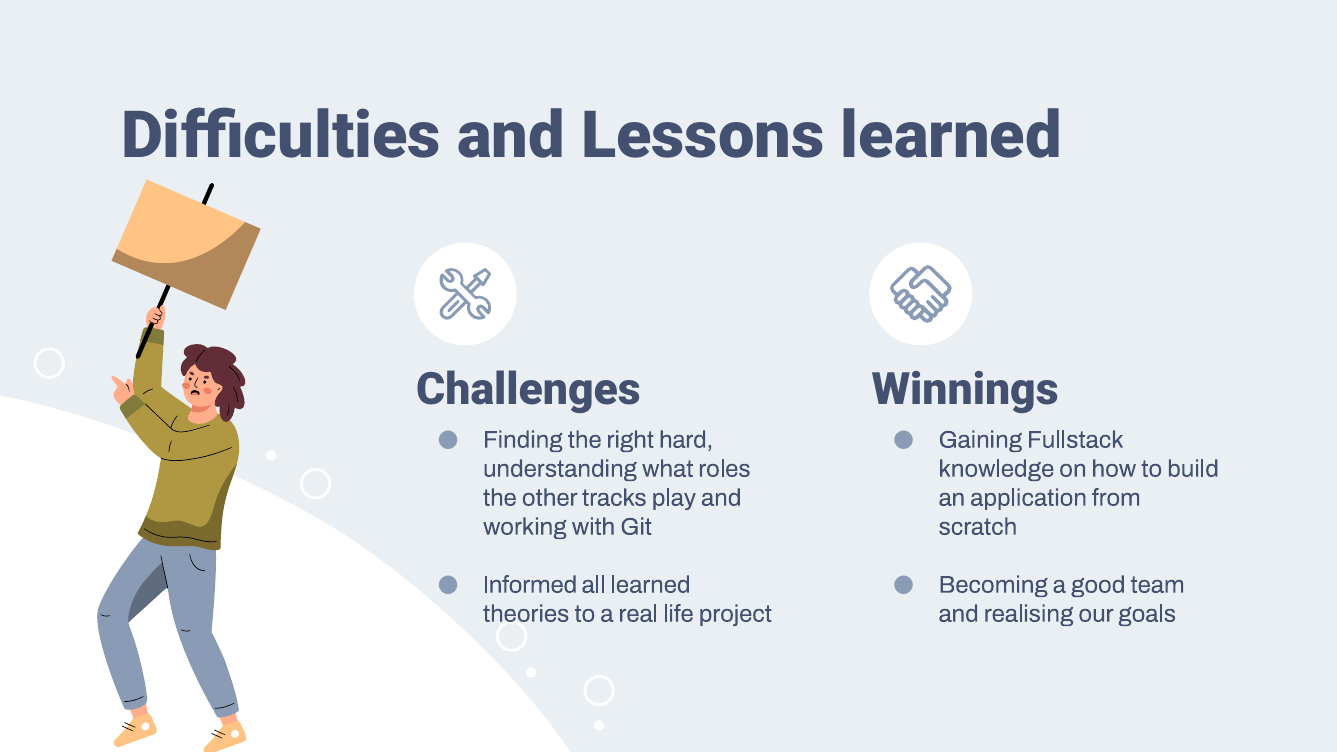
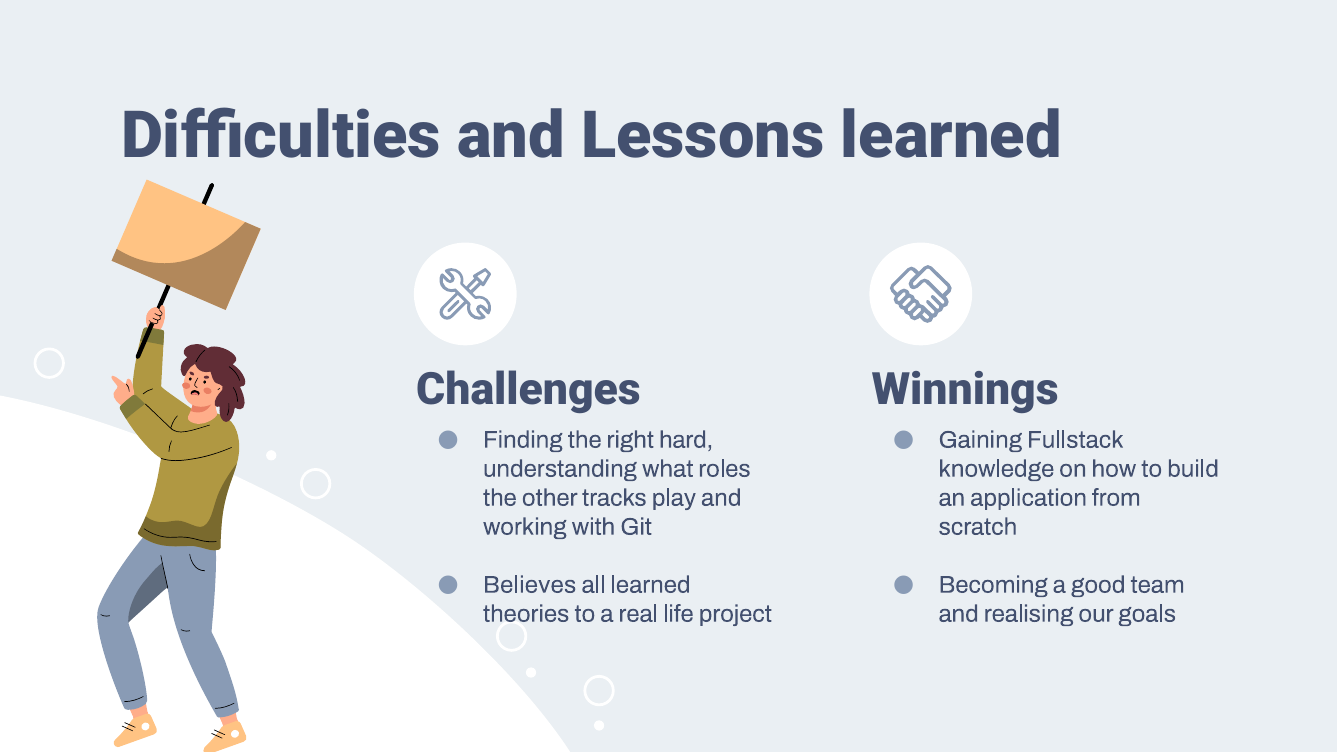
Informed: Informed -> Believes (530, 585)
